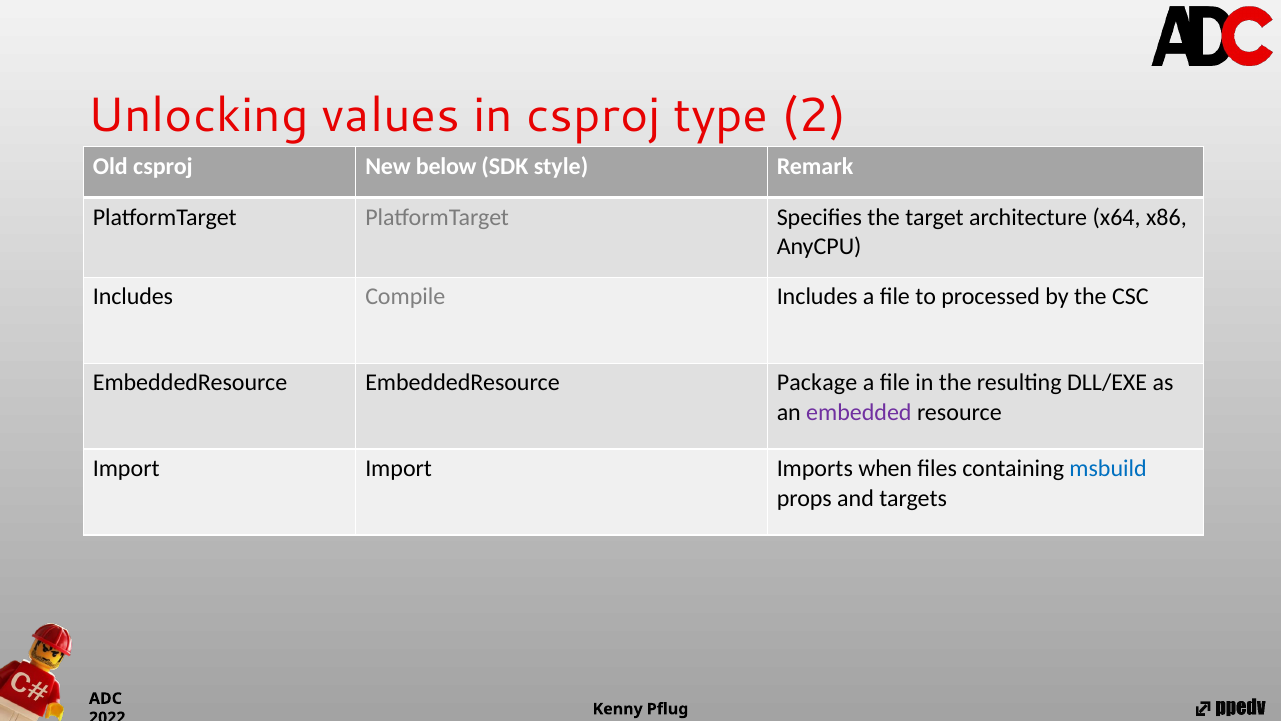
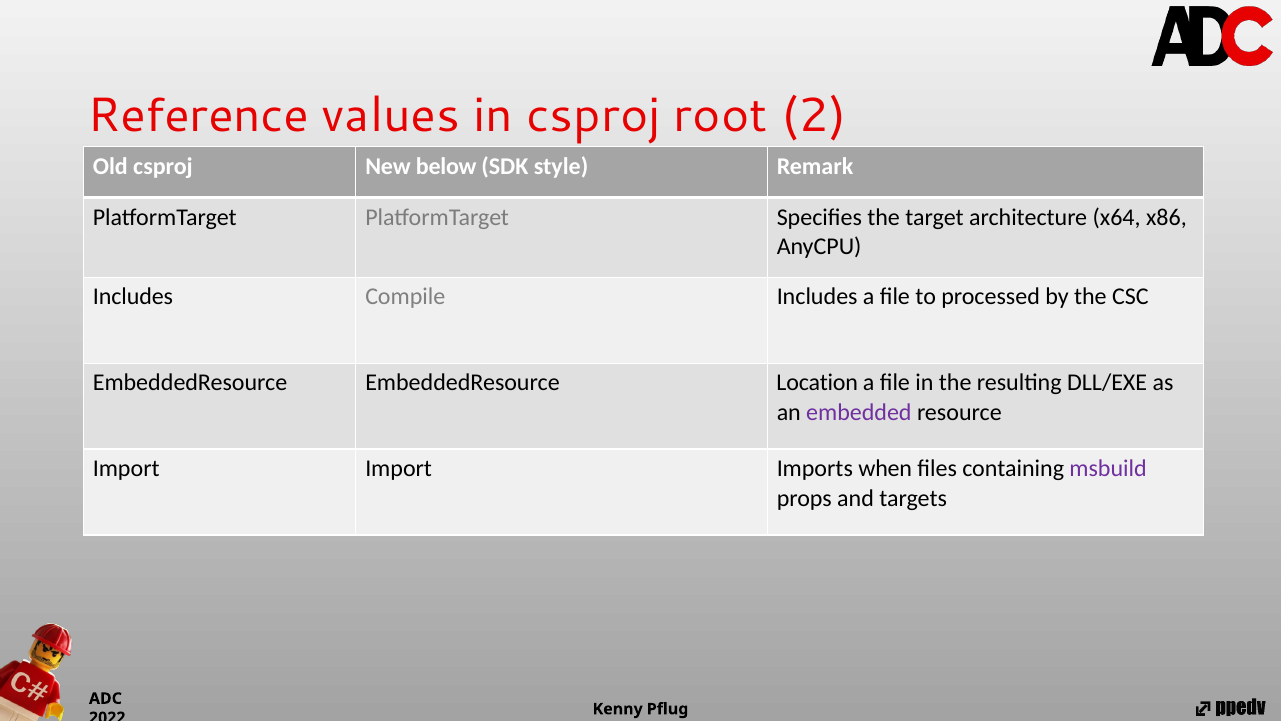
Unlocking: Unlocking -> Reference (198, 116)
type: type -> root (721, 116)
Package: Package -> Location (817, 383)
msbuild colour: blue -> purple (1108, 469)
